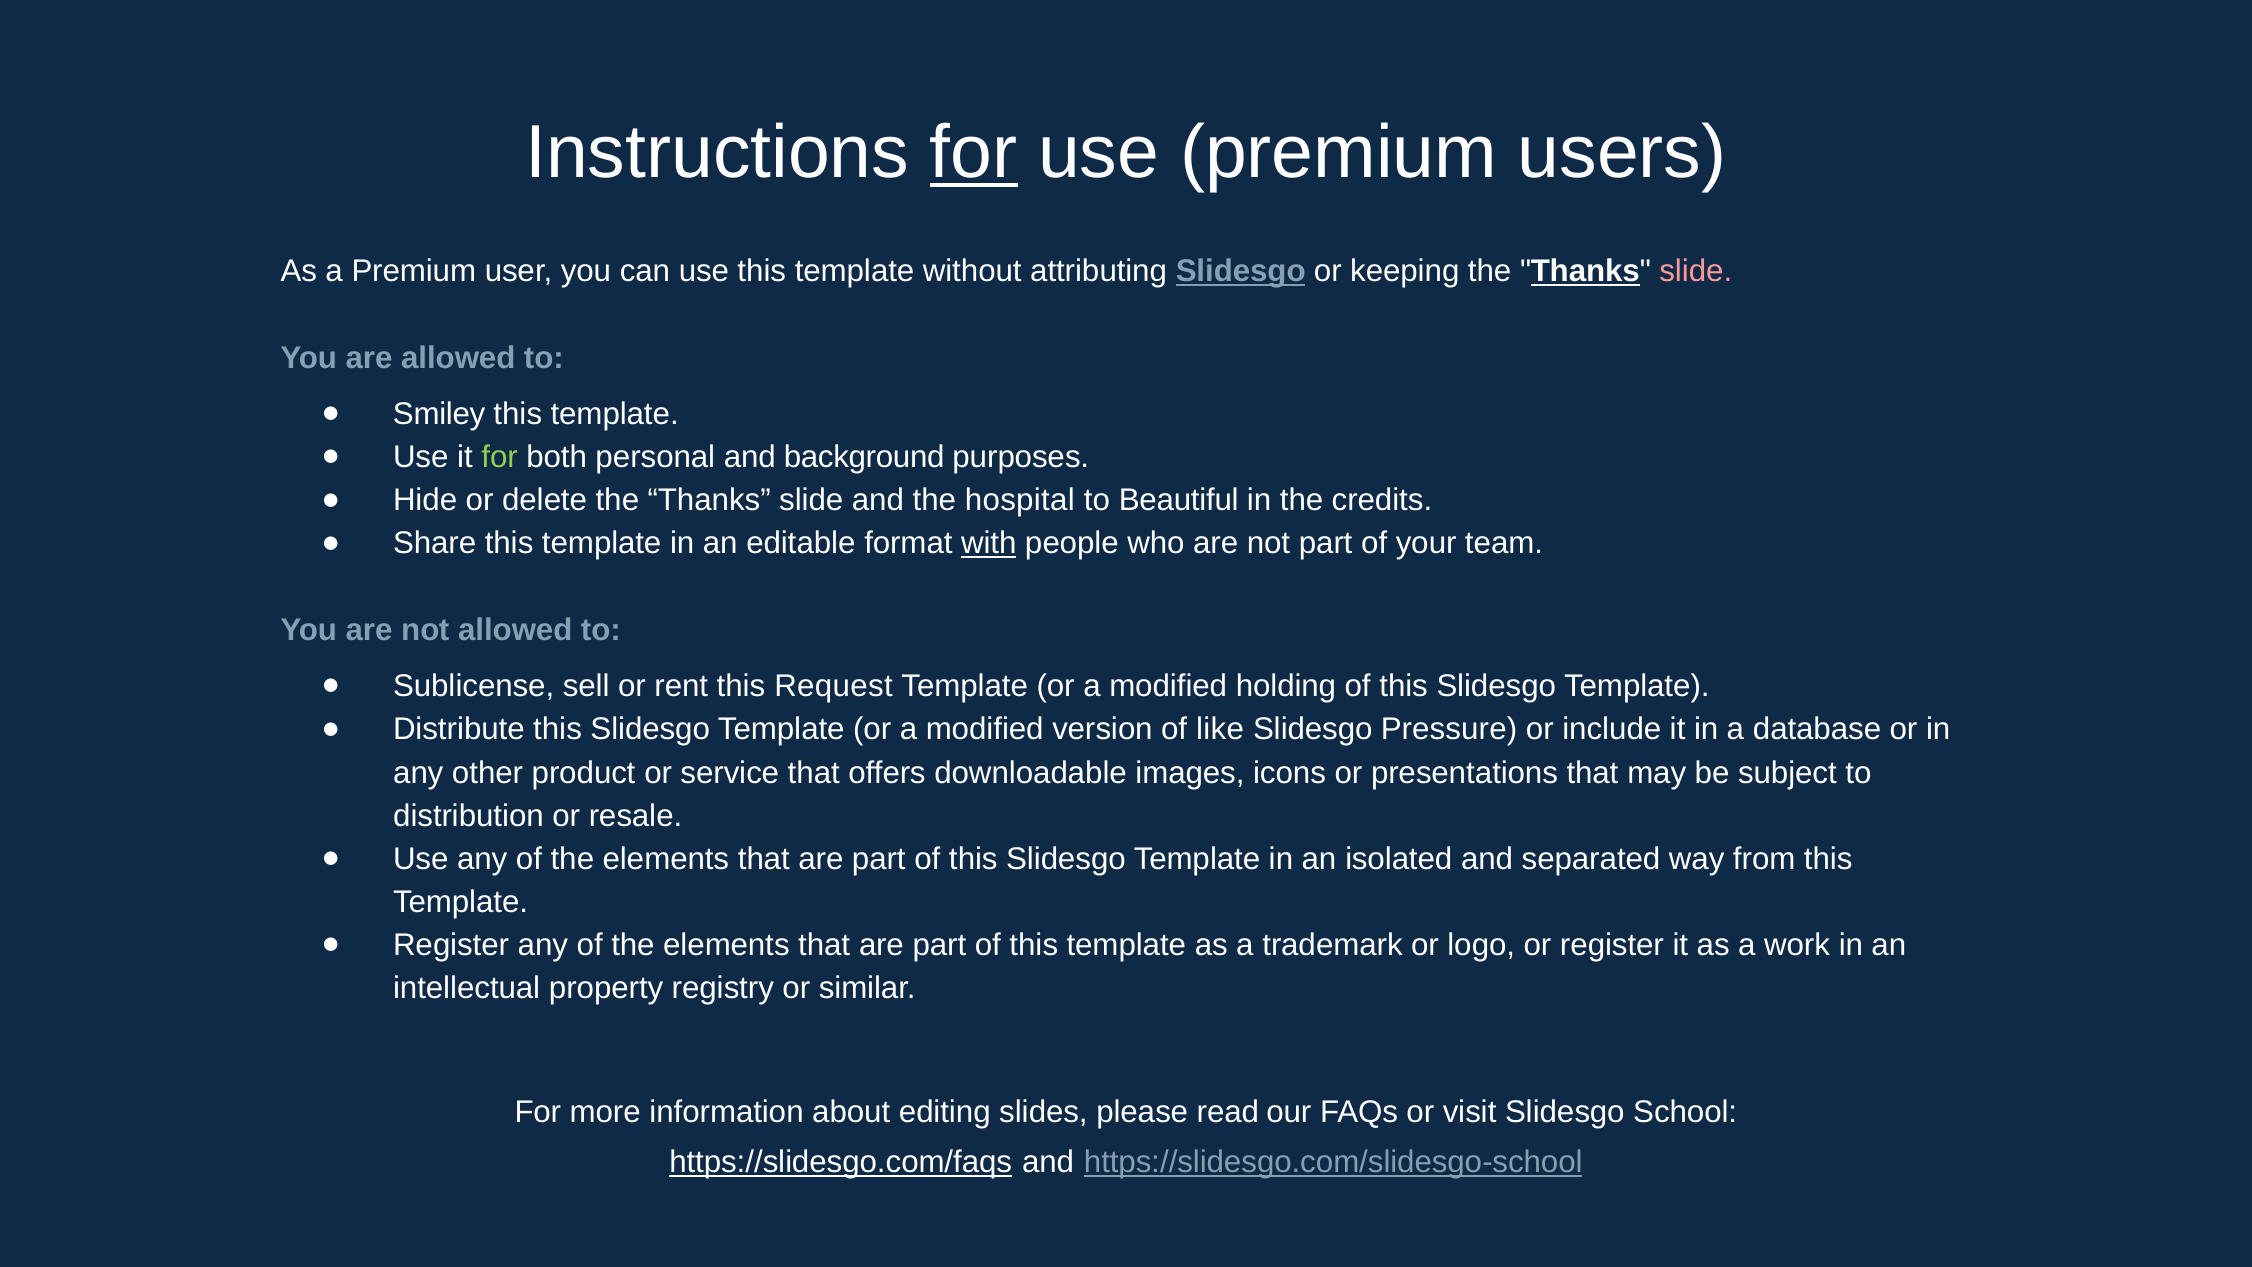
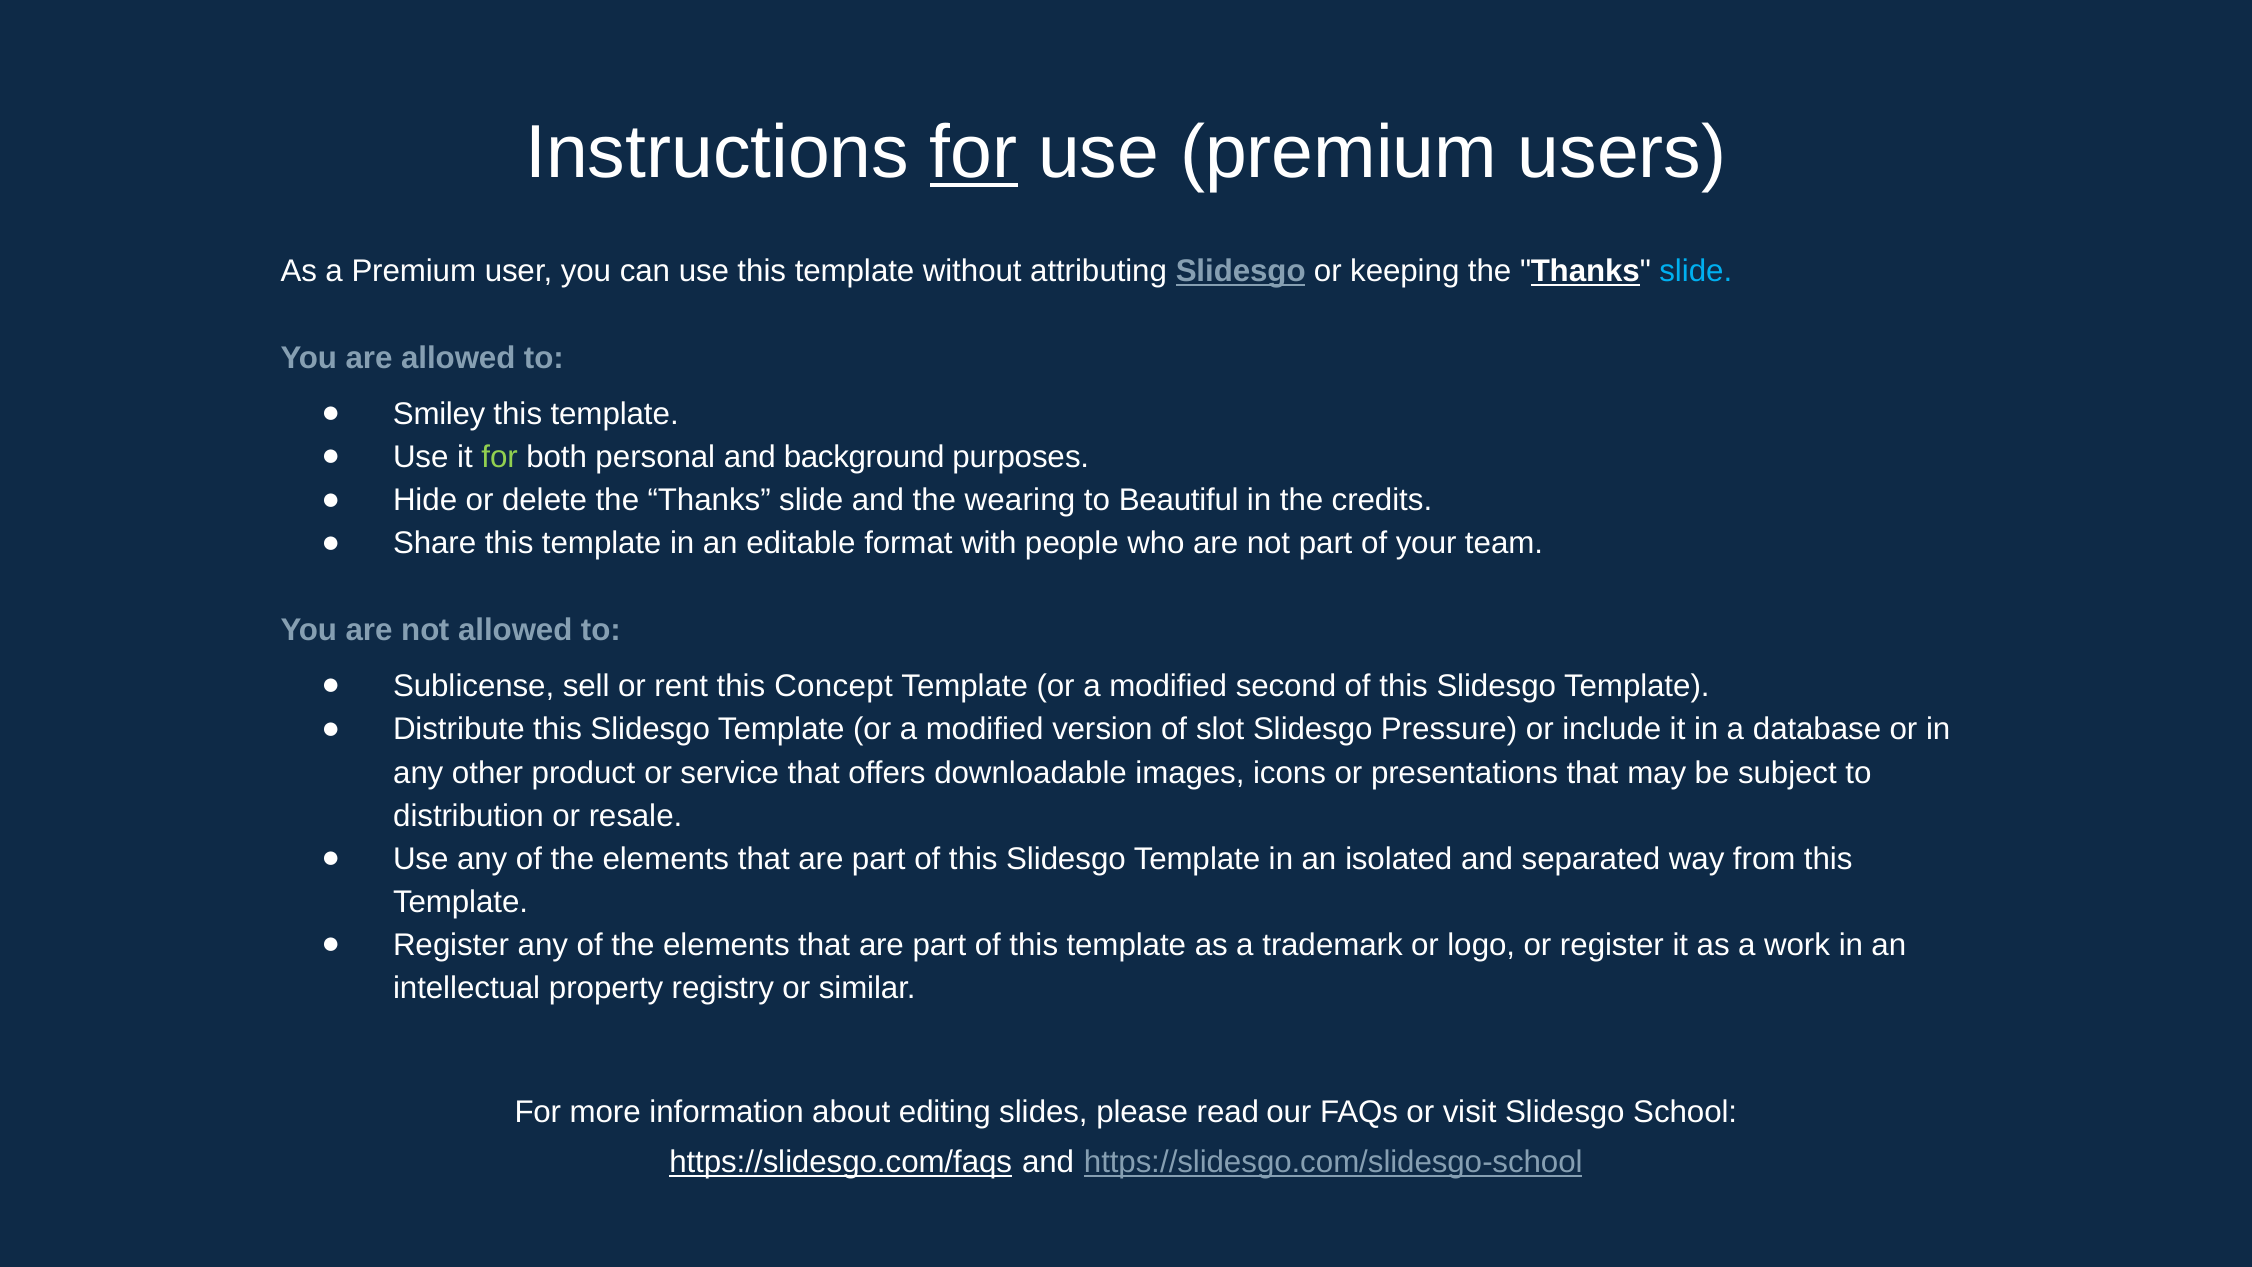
slide colour: pink -> light blue (1696, 271)
hospital: hospital -> wearing (1020, 500)
with underline: present -> none (989, 544)
Request: Request -> Concept (833, 686)
holding: holding -> second (1286, 686)
like: like -> slot (1220, 729)
